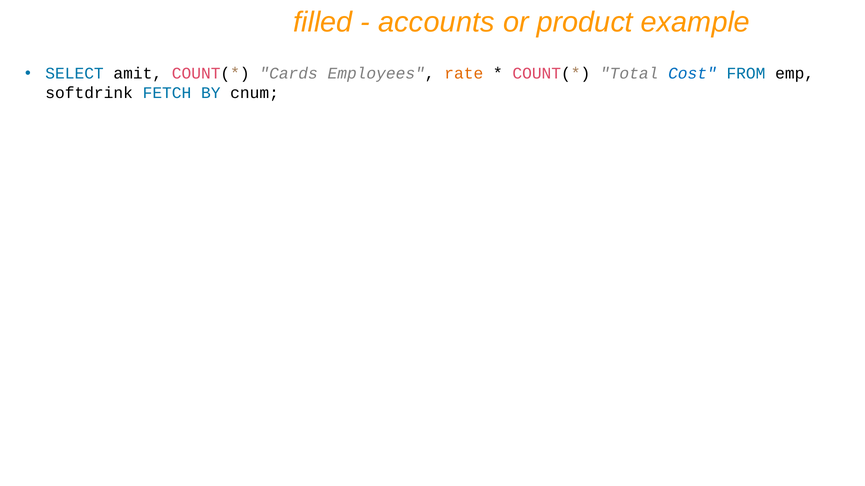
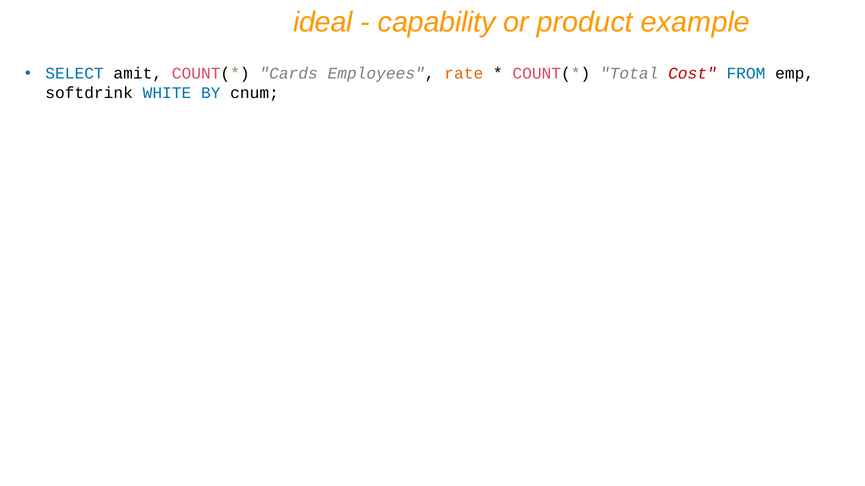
filled: filled -> ideal (323, 23)
accounts: accounts -> capability (437, 23)
Cost colour: blue -> red (692, 74)
FETCH: FETCH -> WHITE (167, 93)
